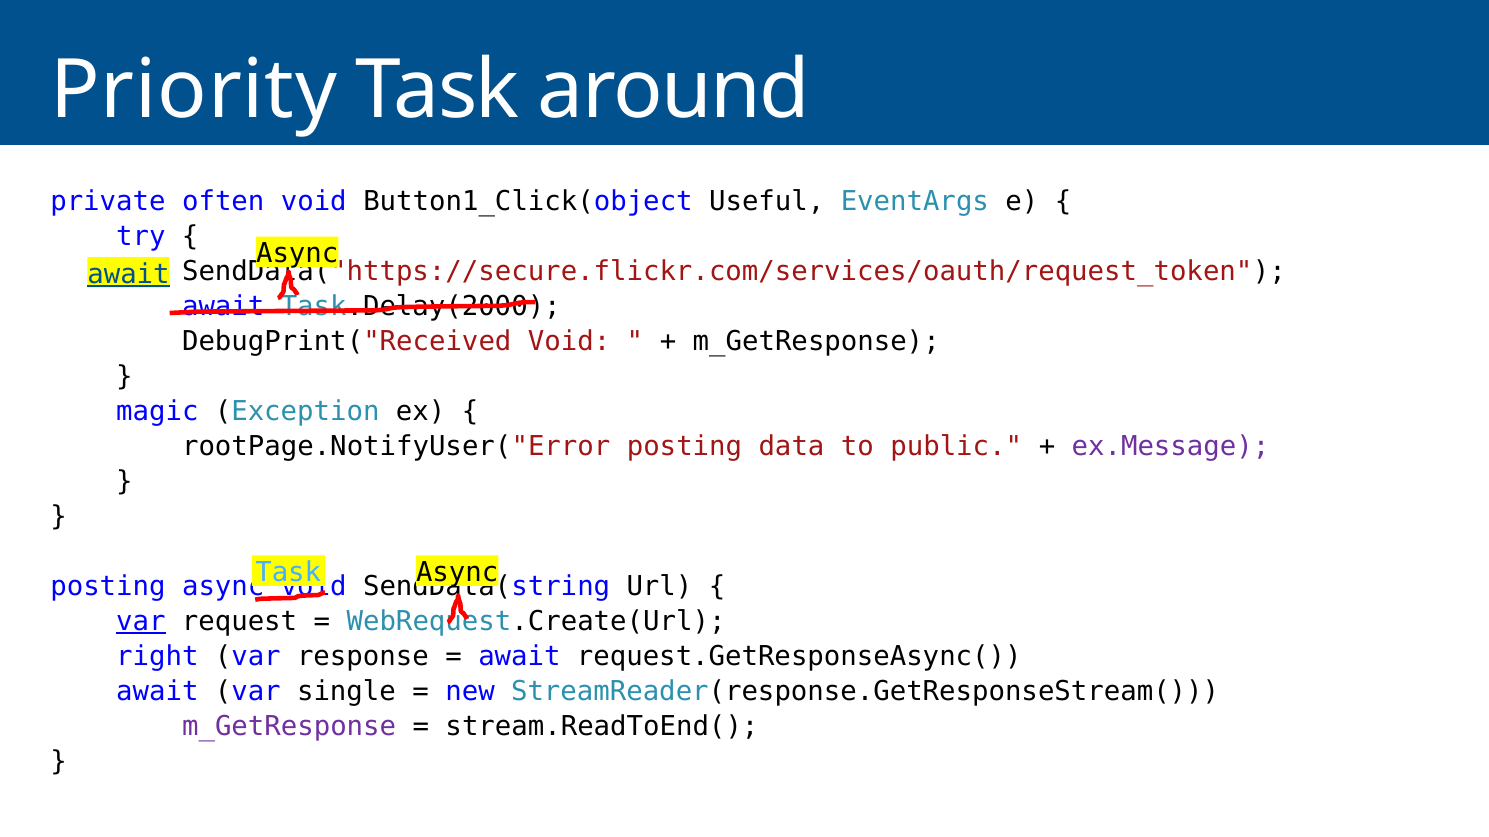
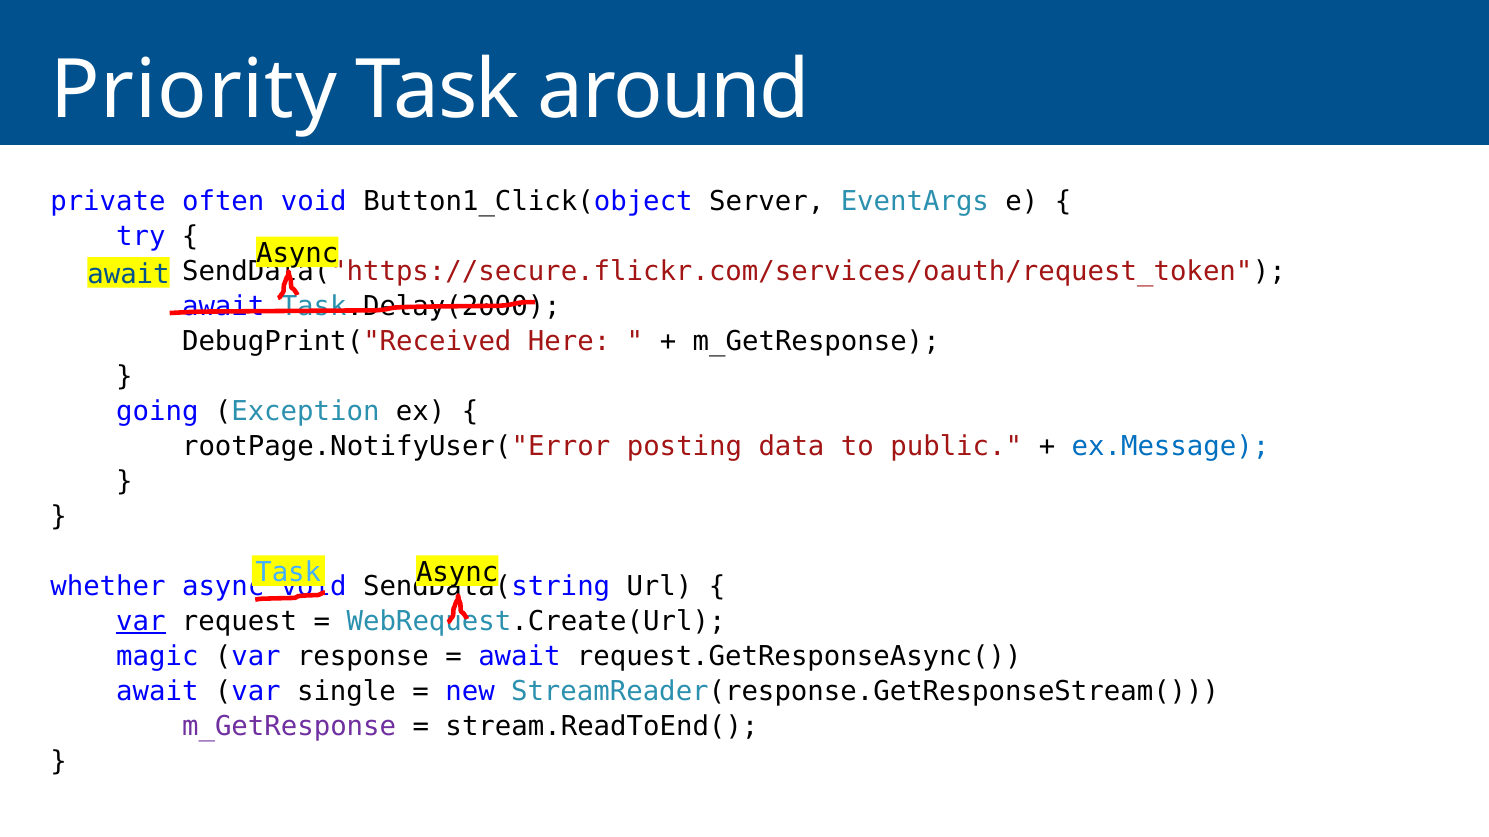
Useful: Useful -> Server (767, 201)
await underline: present -> none (129, 275)
DebugPrint("Received Void: Void -> Here (569, 342)
magic: magic -> going (157, 412)
ex.Message colour: purple -> blue (1170, 447)
posting: posting -> whether (108, 587)
right: right -> magic (157, 657)
